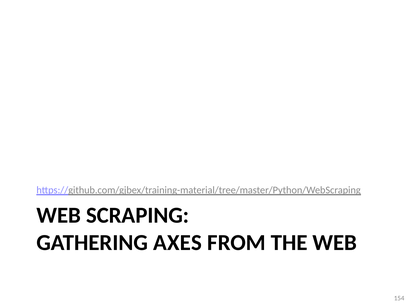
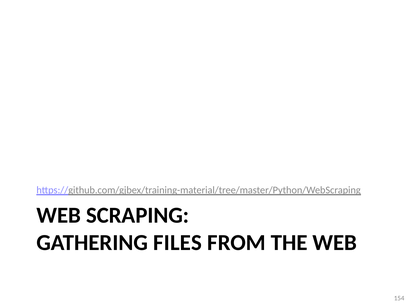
AXES: AXES -> FILES (178, 242)
